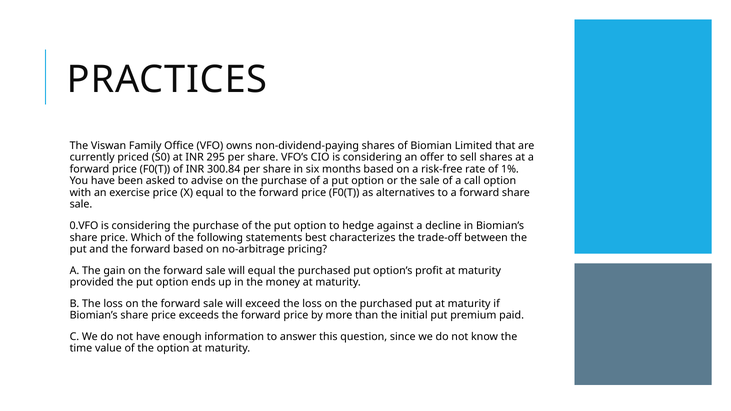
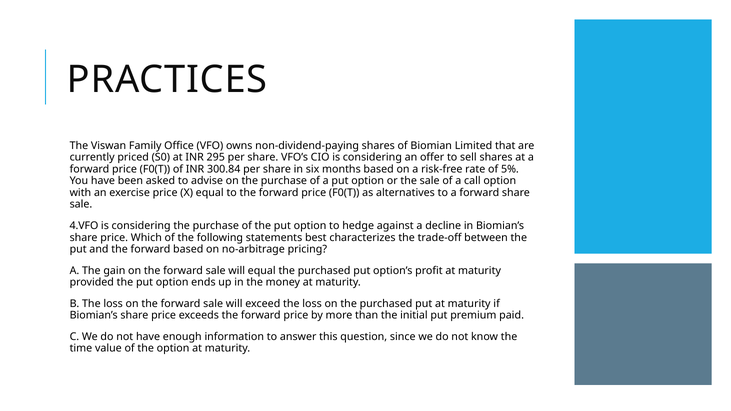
1%: 1% -> 5% (510, 169)
0.VFO: 0.VFO -> 4.VFO (84, 226)
